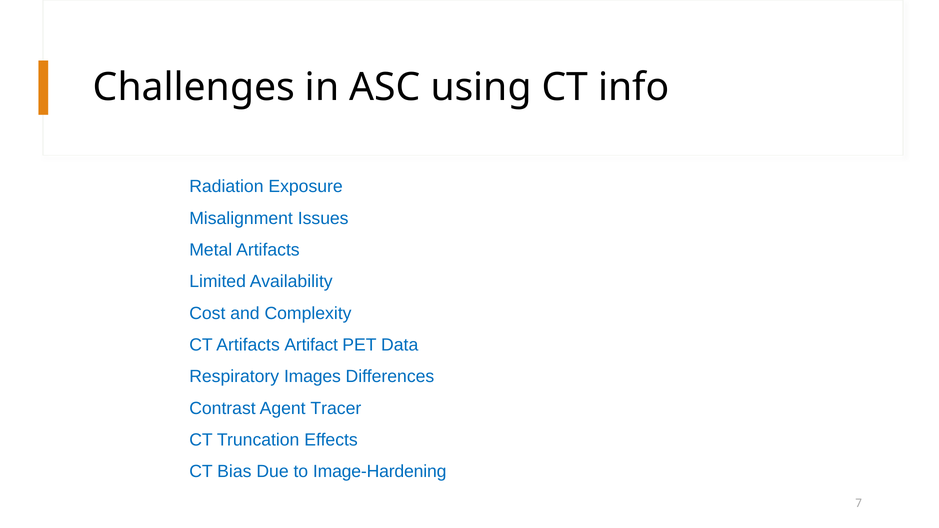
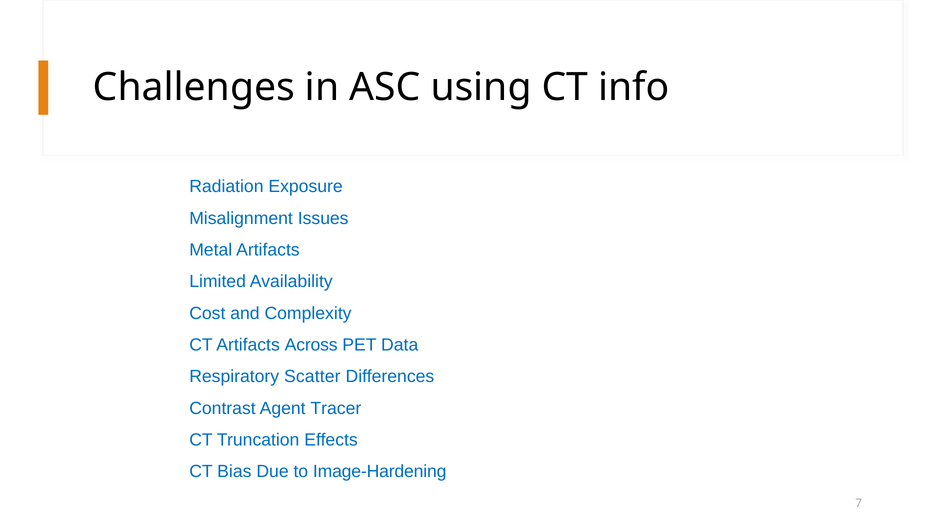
Artifact: Artifact -> Across (311, 345)
Images: Images -> Scatter (312, 377)
